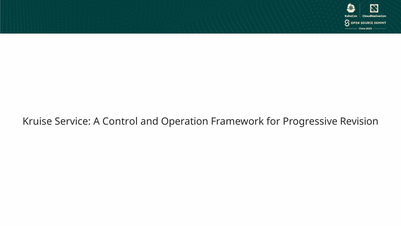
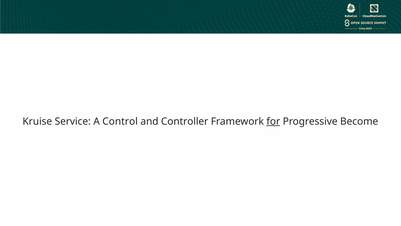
Operation: Operation -> Controller (185, 121)
for underline: none -> present (273, 121)
Revision: Revision -> Become (359, 121)
